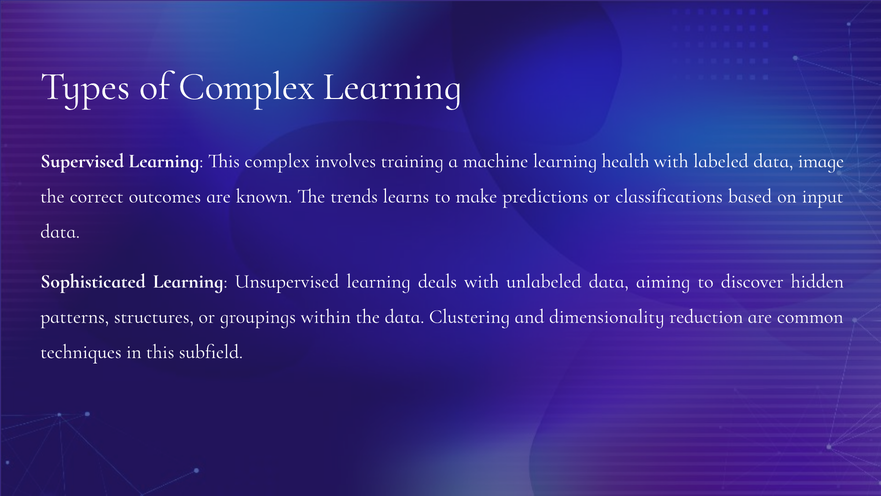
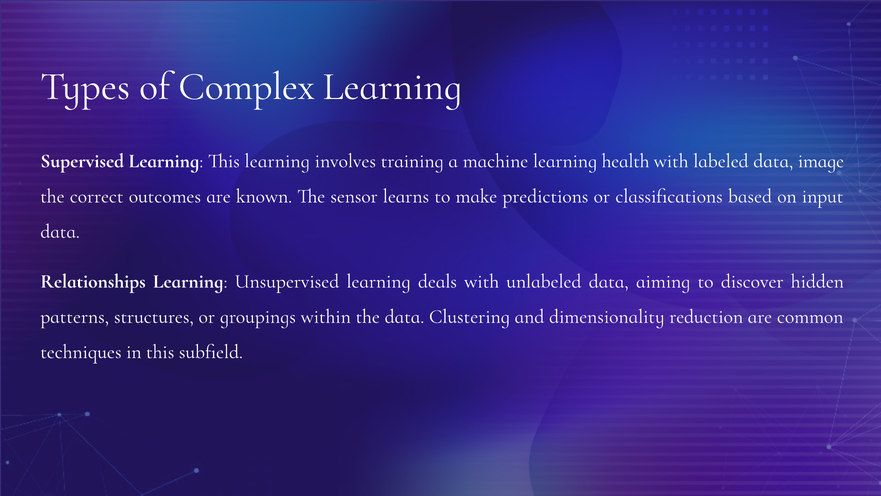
This complex: complex -> learning (277, 161)
trends: trends -> sensor (354, 196)
Sophisticated: Sophisticated -> Relationships (93, 281)
